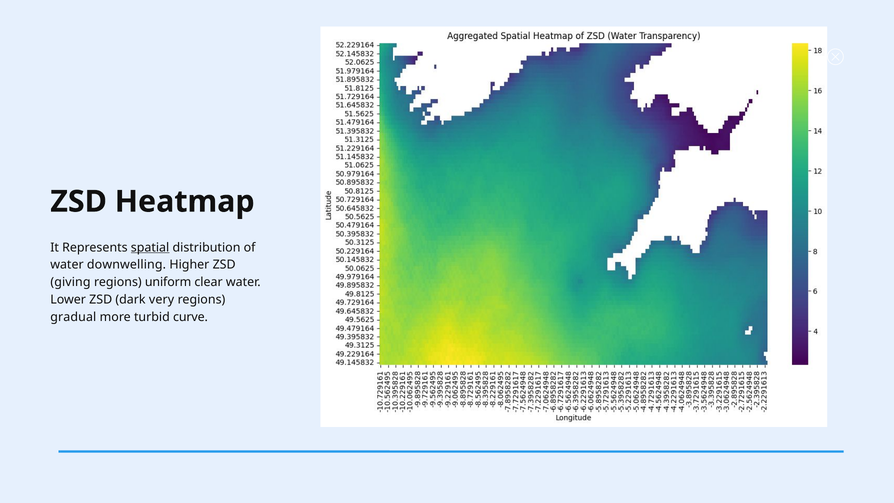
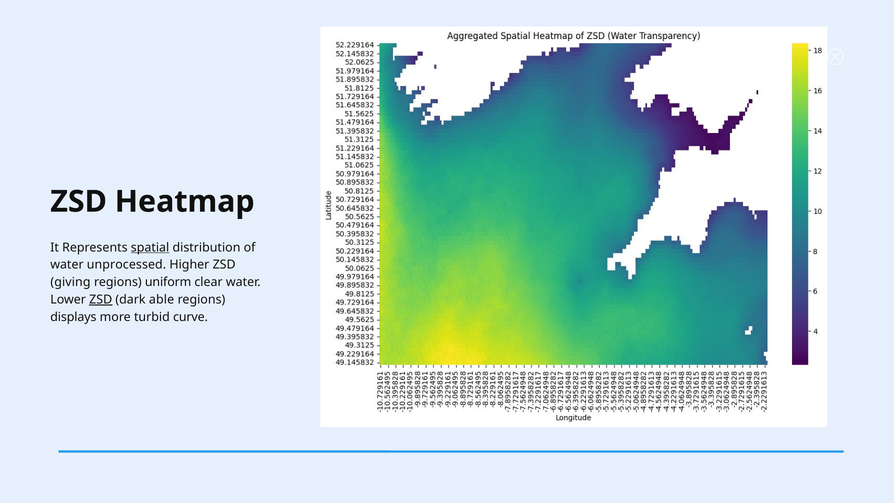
downwelling: downwelling -> unprocessed (127, 265)
ZSD underline: none -> present (101, 300)
very: very -> able (162, 300)
gradual: gradual -> displays (73, 317)
